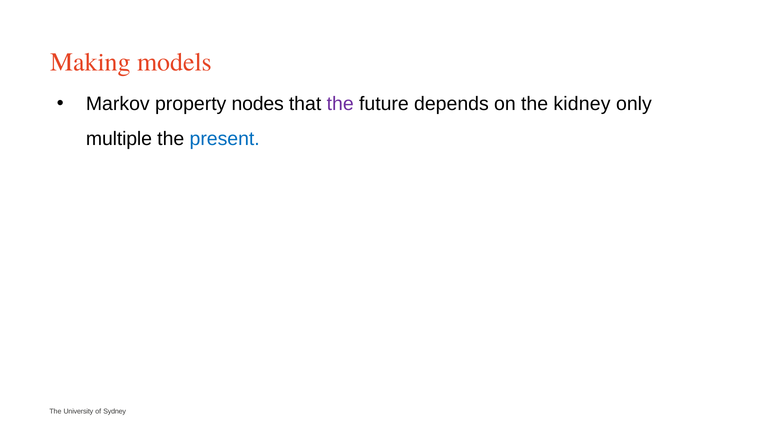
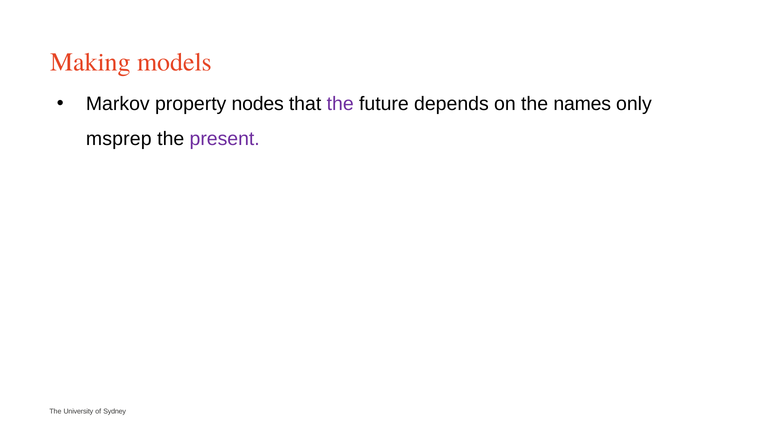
kidney: kidney -> names (582, 104)
multiple: multiple -> msprep (119, 139)
present colour: blue -> purple (225, 139)
